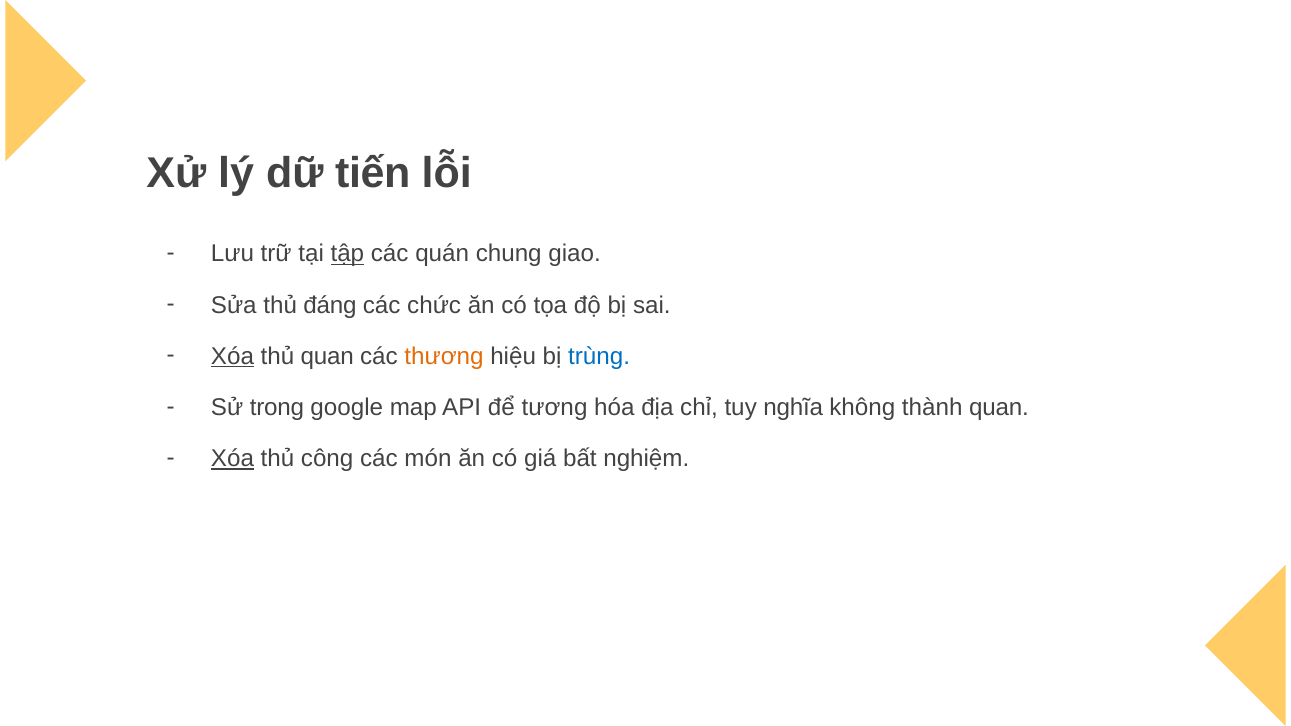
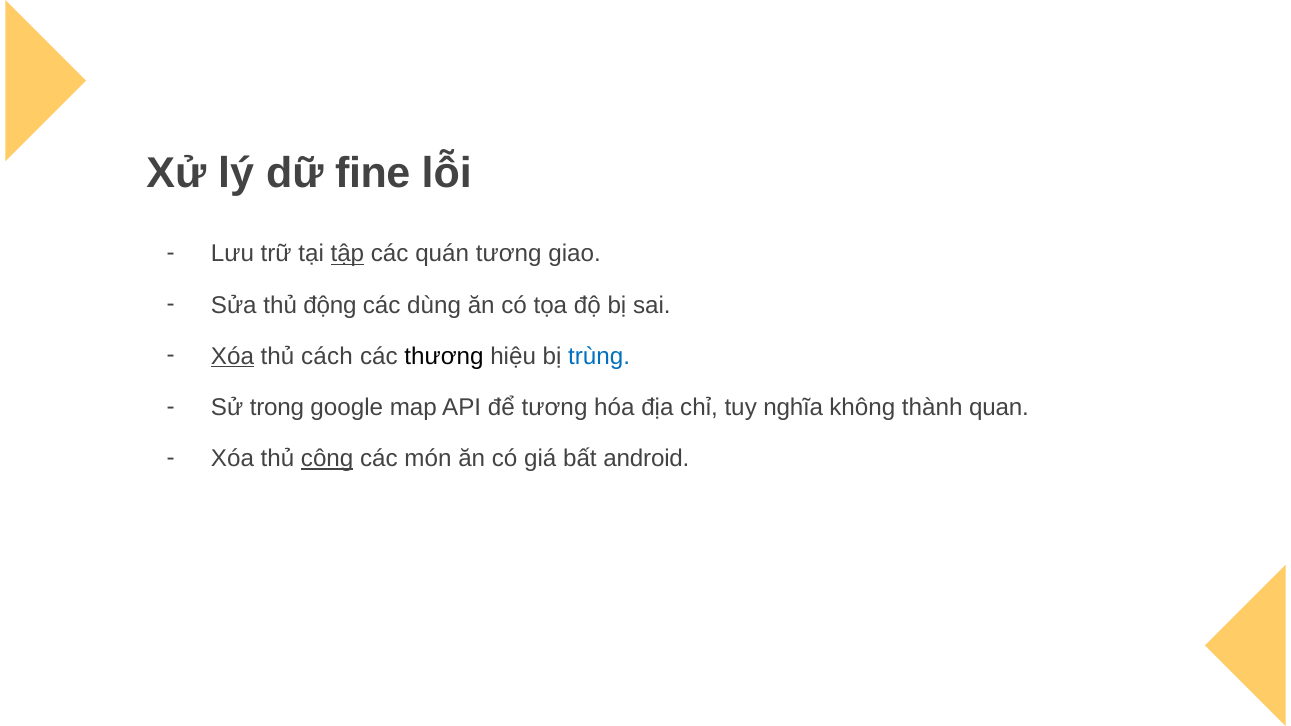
tiến: tiến -> fine (373, 174)
quán chung: chung -> tương (509, 254)
đáng: đáng -> động (330, 305)
chức: chức -> dùng (434, 305)
thủ quan: quan -> cách (327, 356)
thương colour: orange -> black (444, 356)
Xóa underline: present -> none (232, 459)
công underline: none -> present (327, 459)
nghiệm: nghiệm -> android (646, 459)
